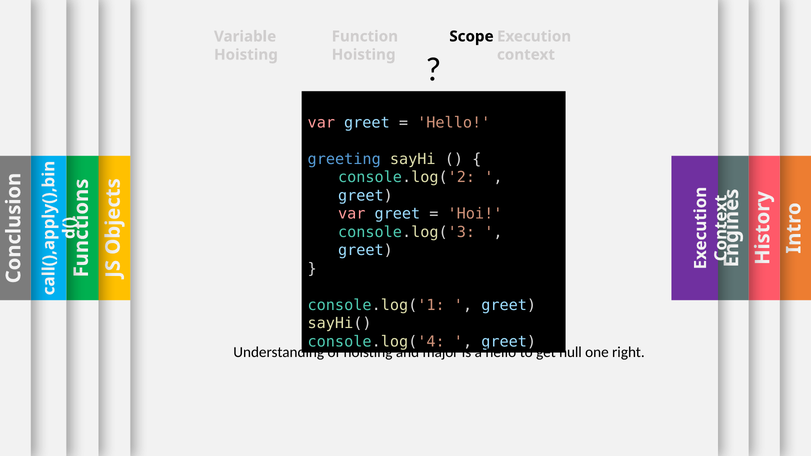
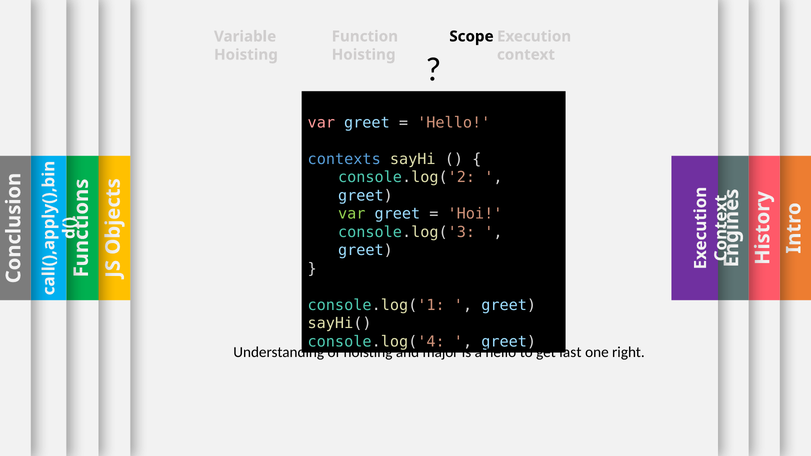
greeting: greeting -> contexts (344, 159)
var colour: pink -> light green (352, 214)
null: null -> last (570, 352)
